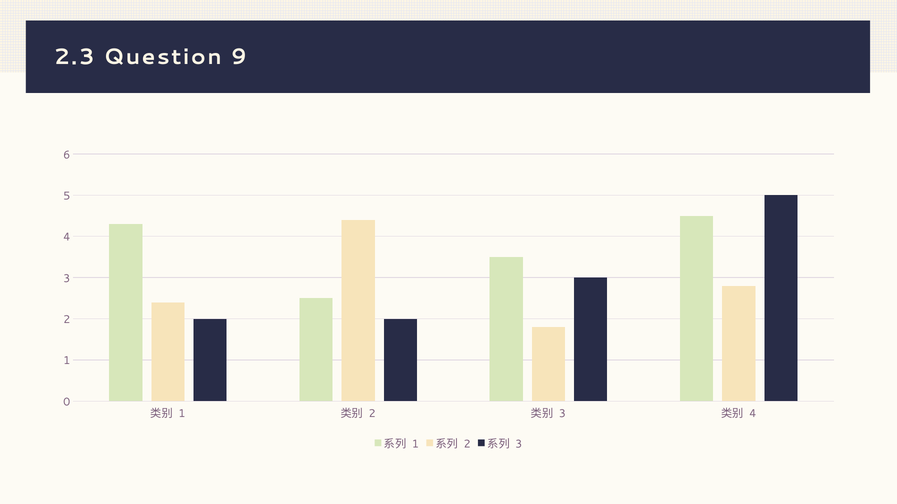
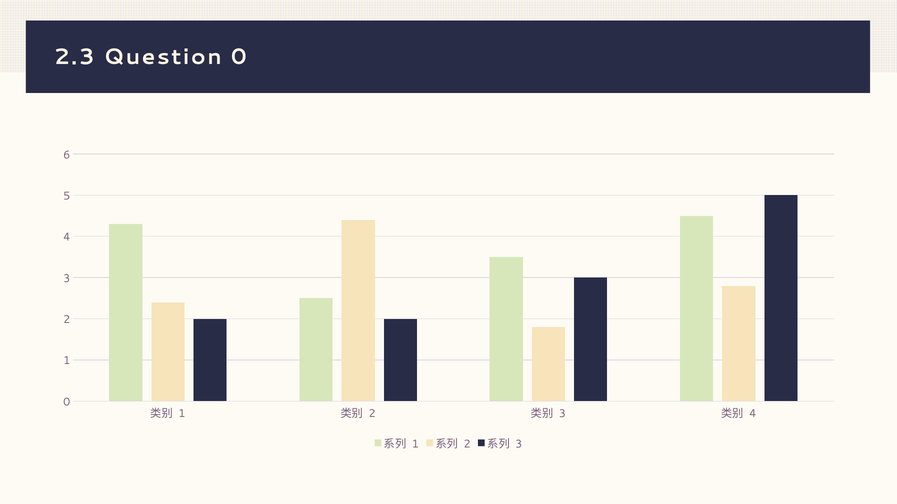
Question 9: 9 -> 0 (239, 57)
